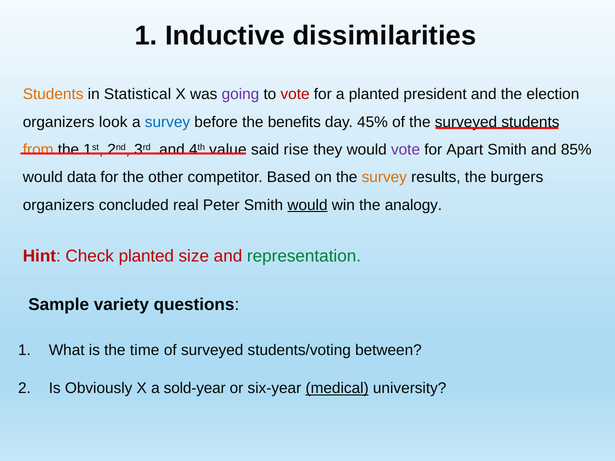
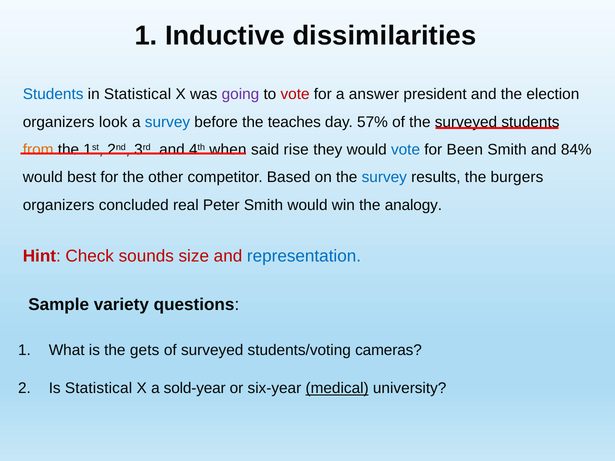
Students colour: orange -> blue (53, 94)
a planted: planted -> answer (374, 94)
benefits: benefits -> teaches (294, 122)
45%: 45% -> 57% (372, 122)
value: value -> when (228, 150)
vote colour: purple -> blue (406, 150)
Apart: Apart -> Been (465, 150)
85%: 85% -> 84% (576, 150)
data: data -> best (82, 177)
survey colour: orange -> blue (384, 177)
would underline: present -> none (307, 205)
Check planted: planted -> sounds (146, 256)
representation colour: green -> blue (304, 256)
time: time -> gets (145, 351)
between: between -> cameras (388, 351)
Is Obviously: Obviously -> Statistical (99, 389)
